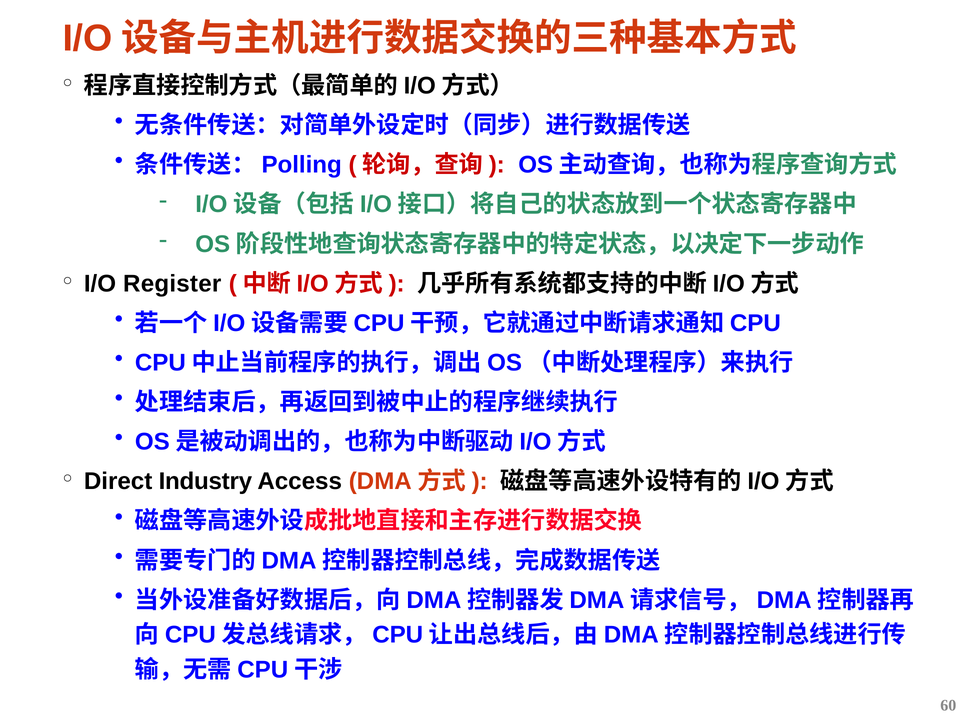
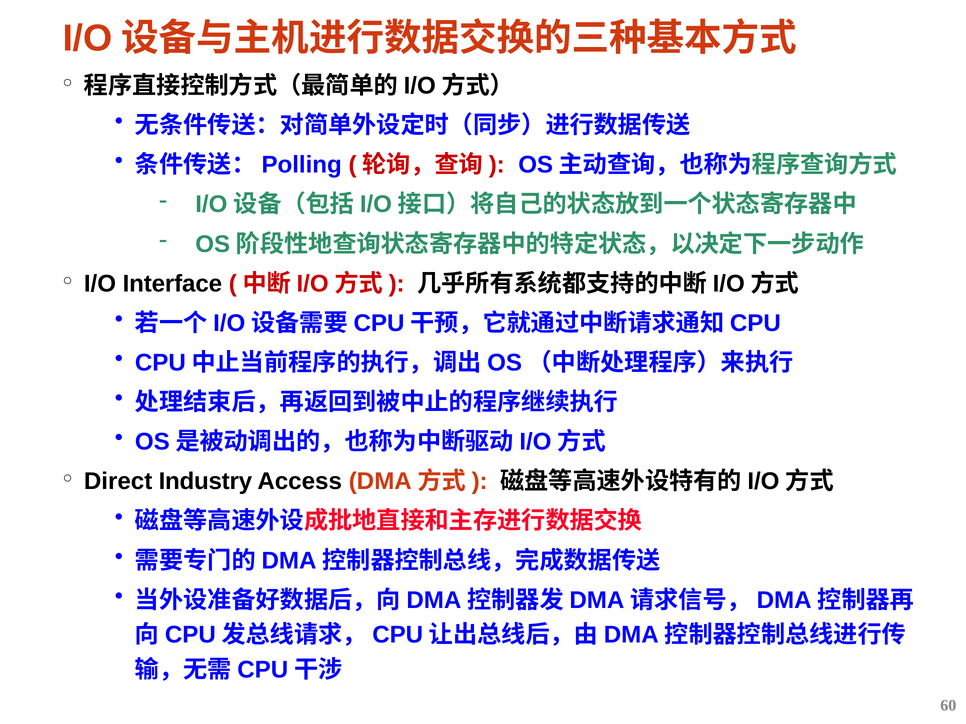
Register: Register -> Interface (172, 284)
